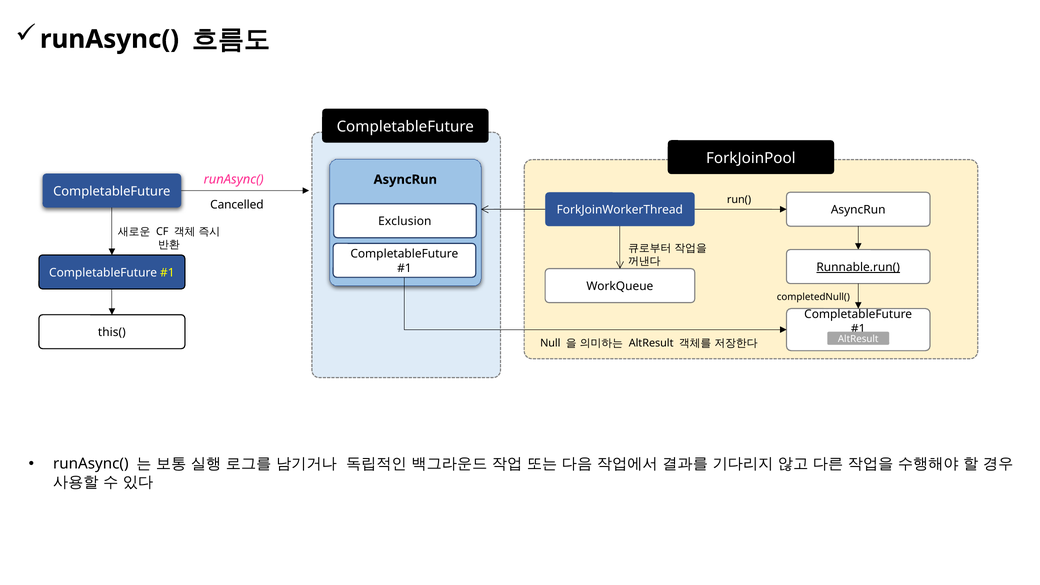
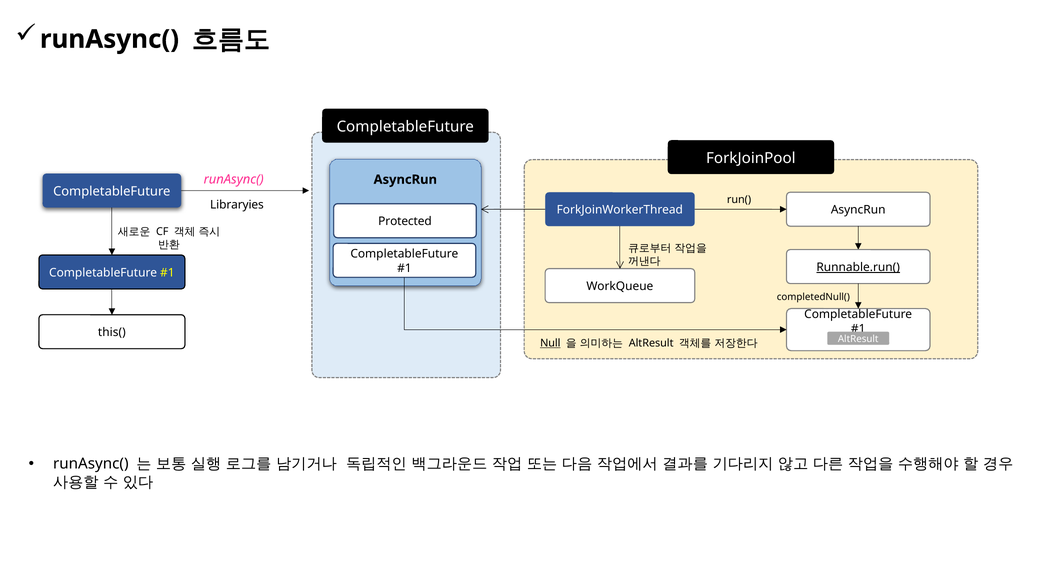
Cancelled: Cancelled -> Libraryies (237, 205)
Exclusion: Exclusion -> Protected (405, 222)
Null underline: none -> present (550, 343)
